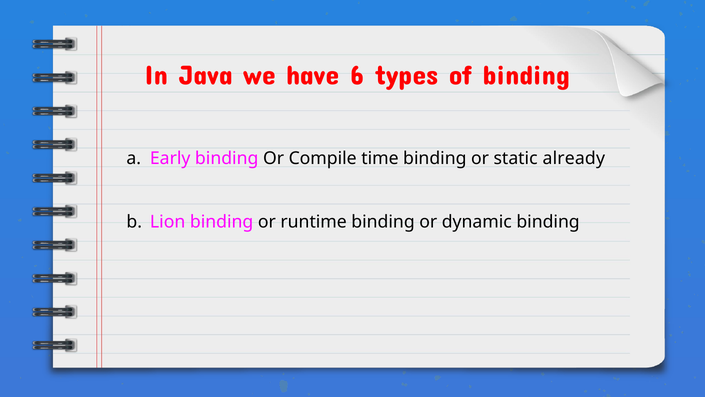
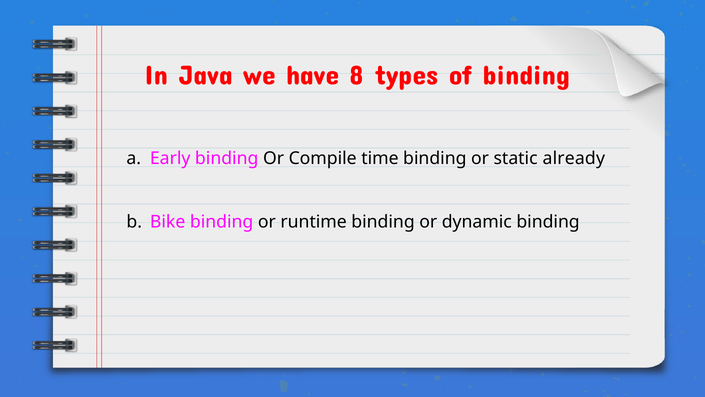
6: 6 -> 8 (357, 76)
Lion: Lion -> Bike (168, 222)
